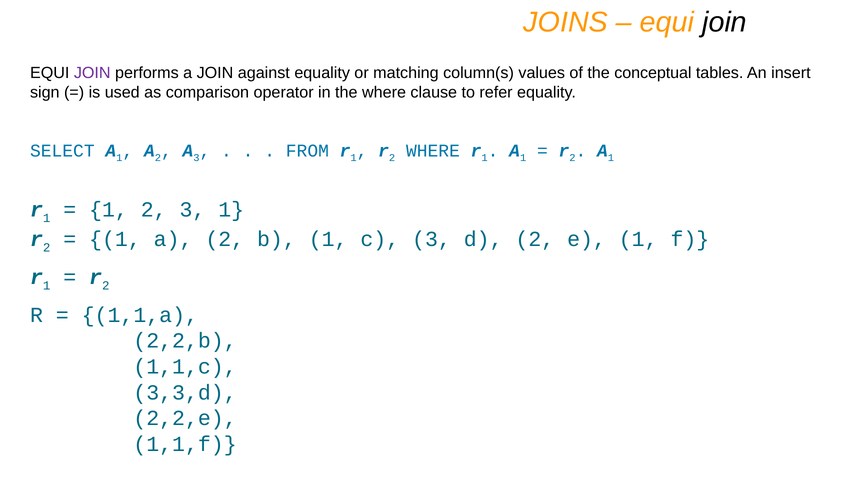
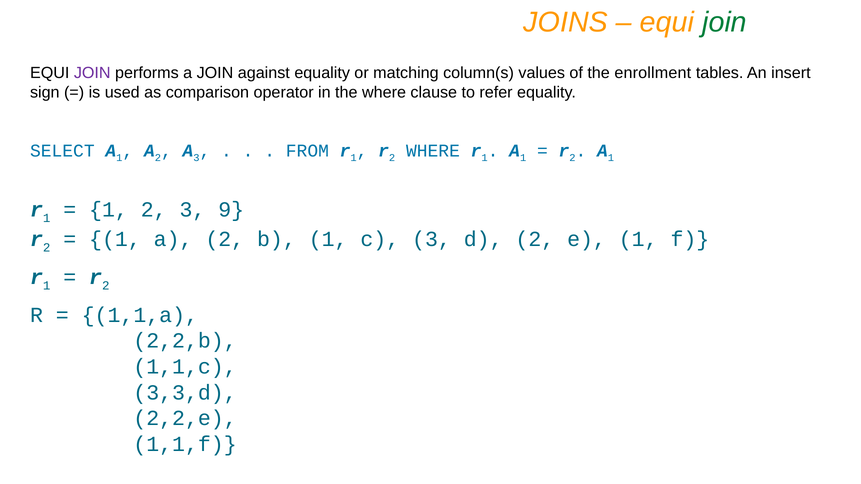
join colour: black -> green (725, 22)
conceptual: conceptual -> enrollment (653, 73)
3 1: 1 -> 9 (231, 210)
